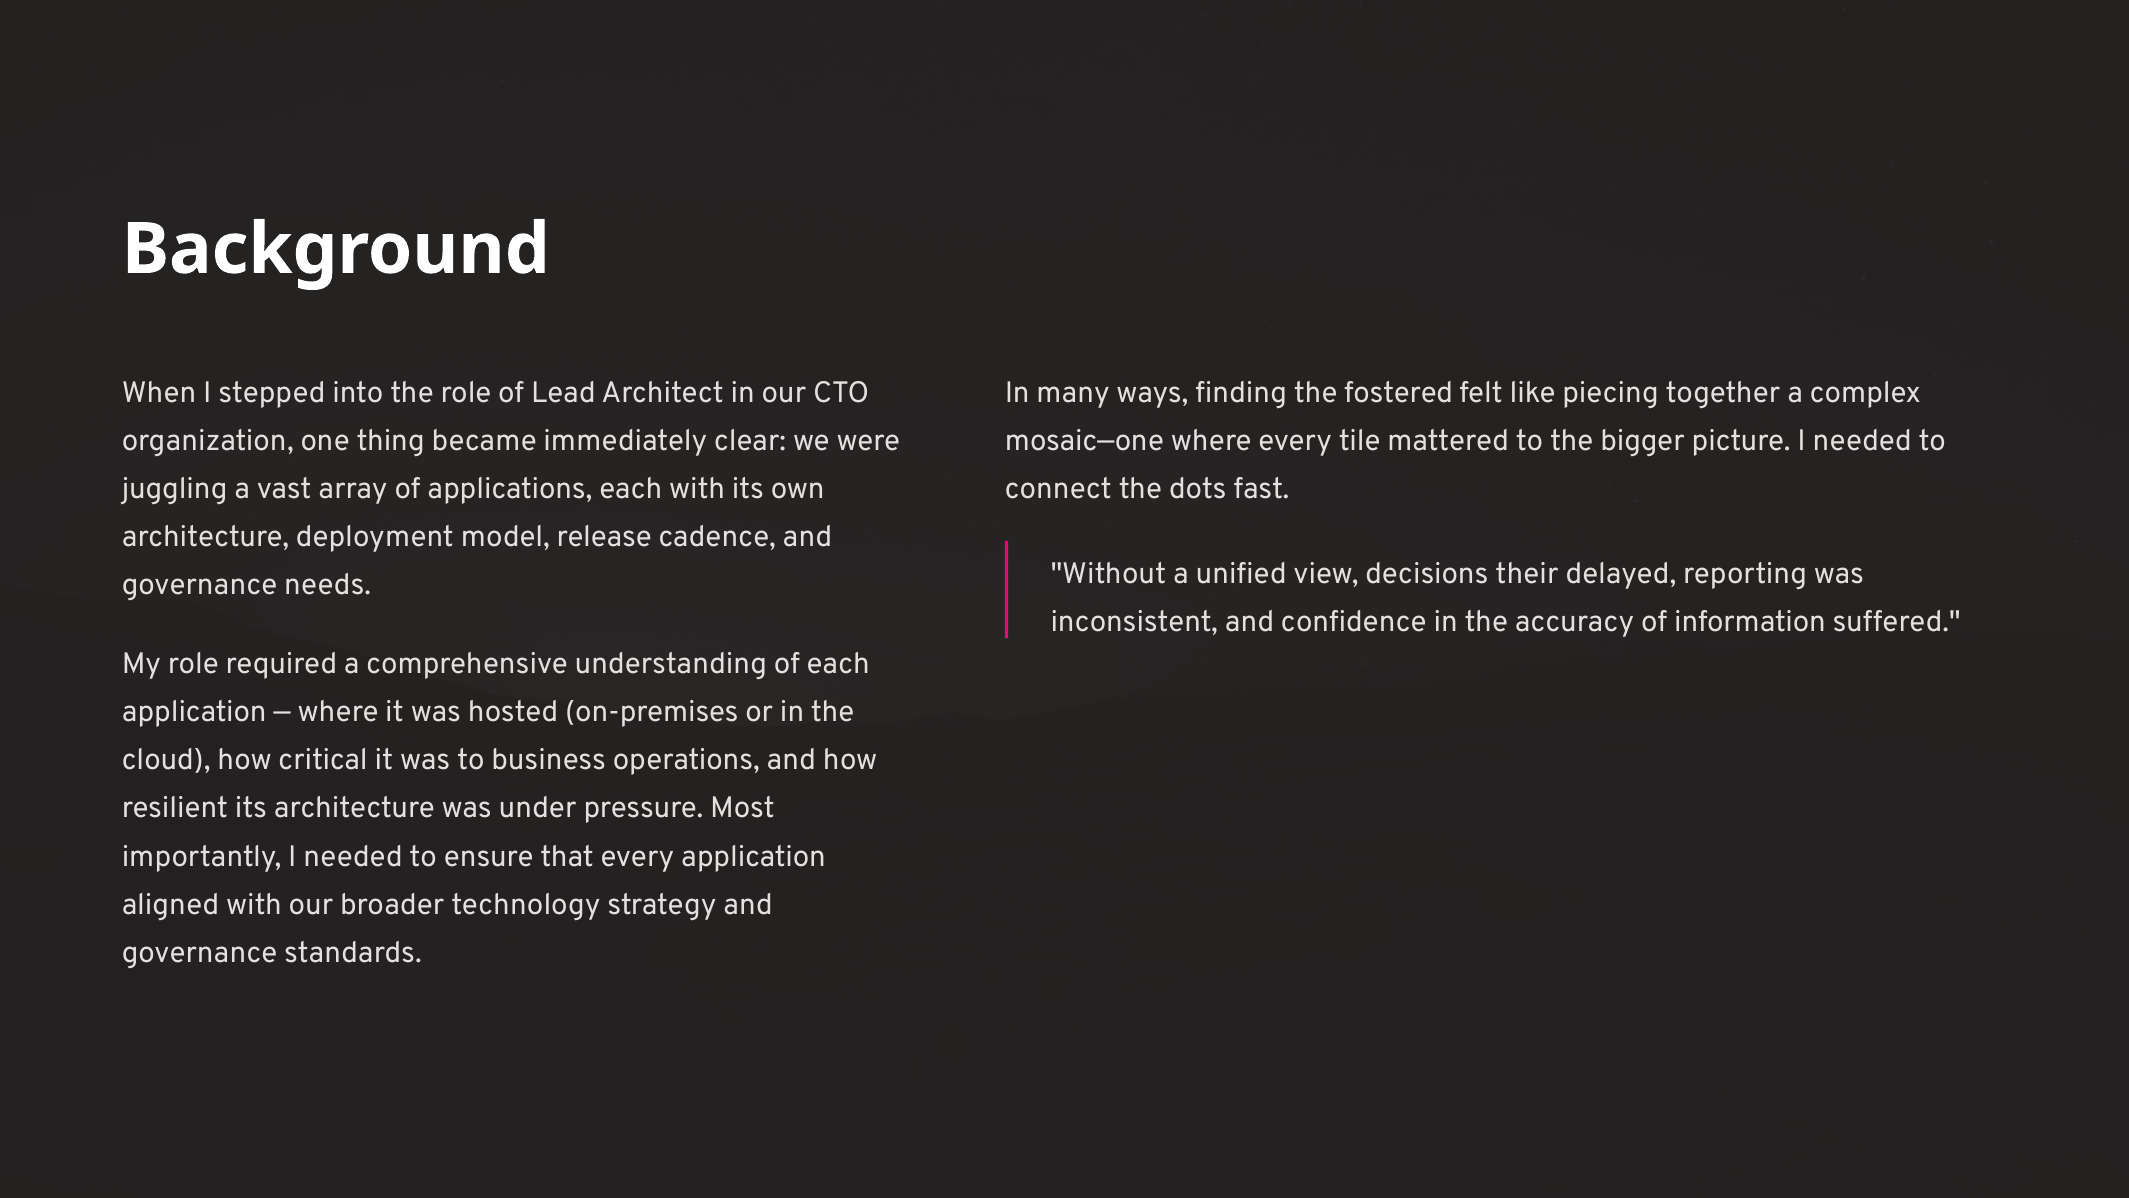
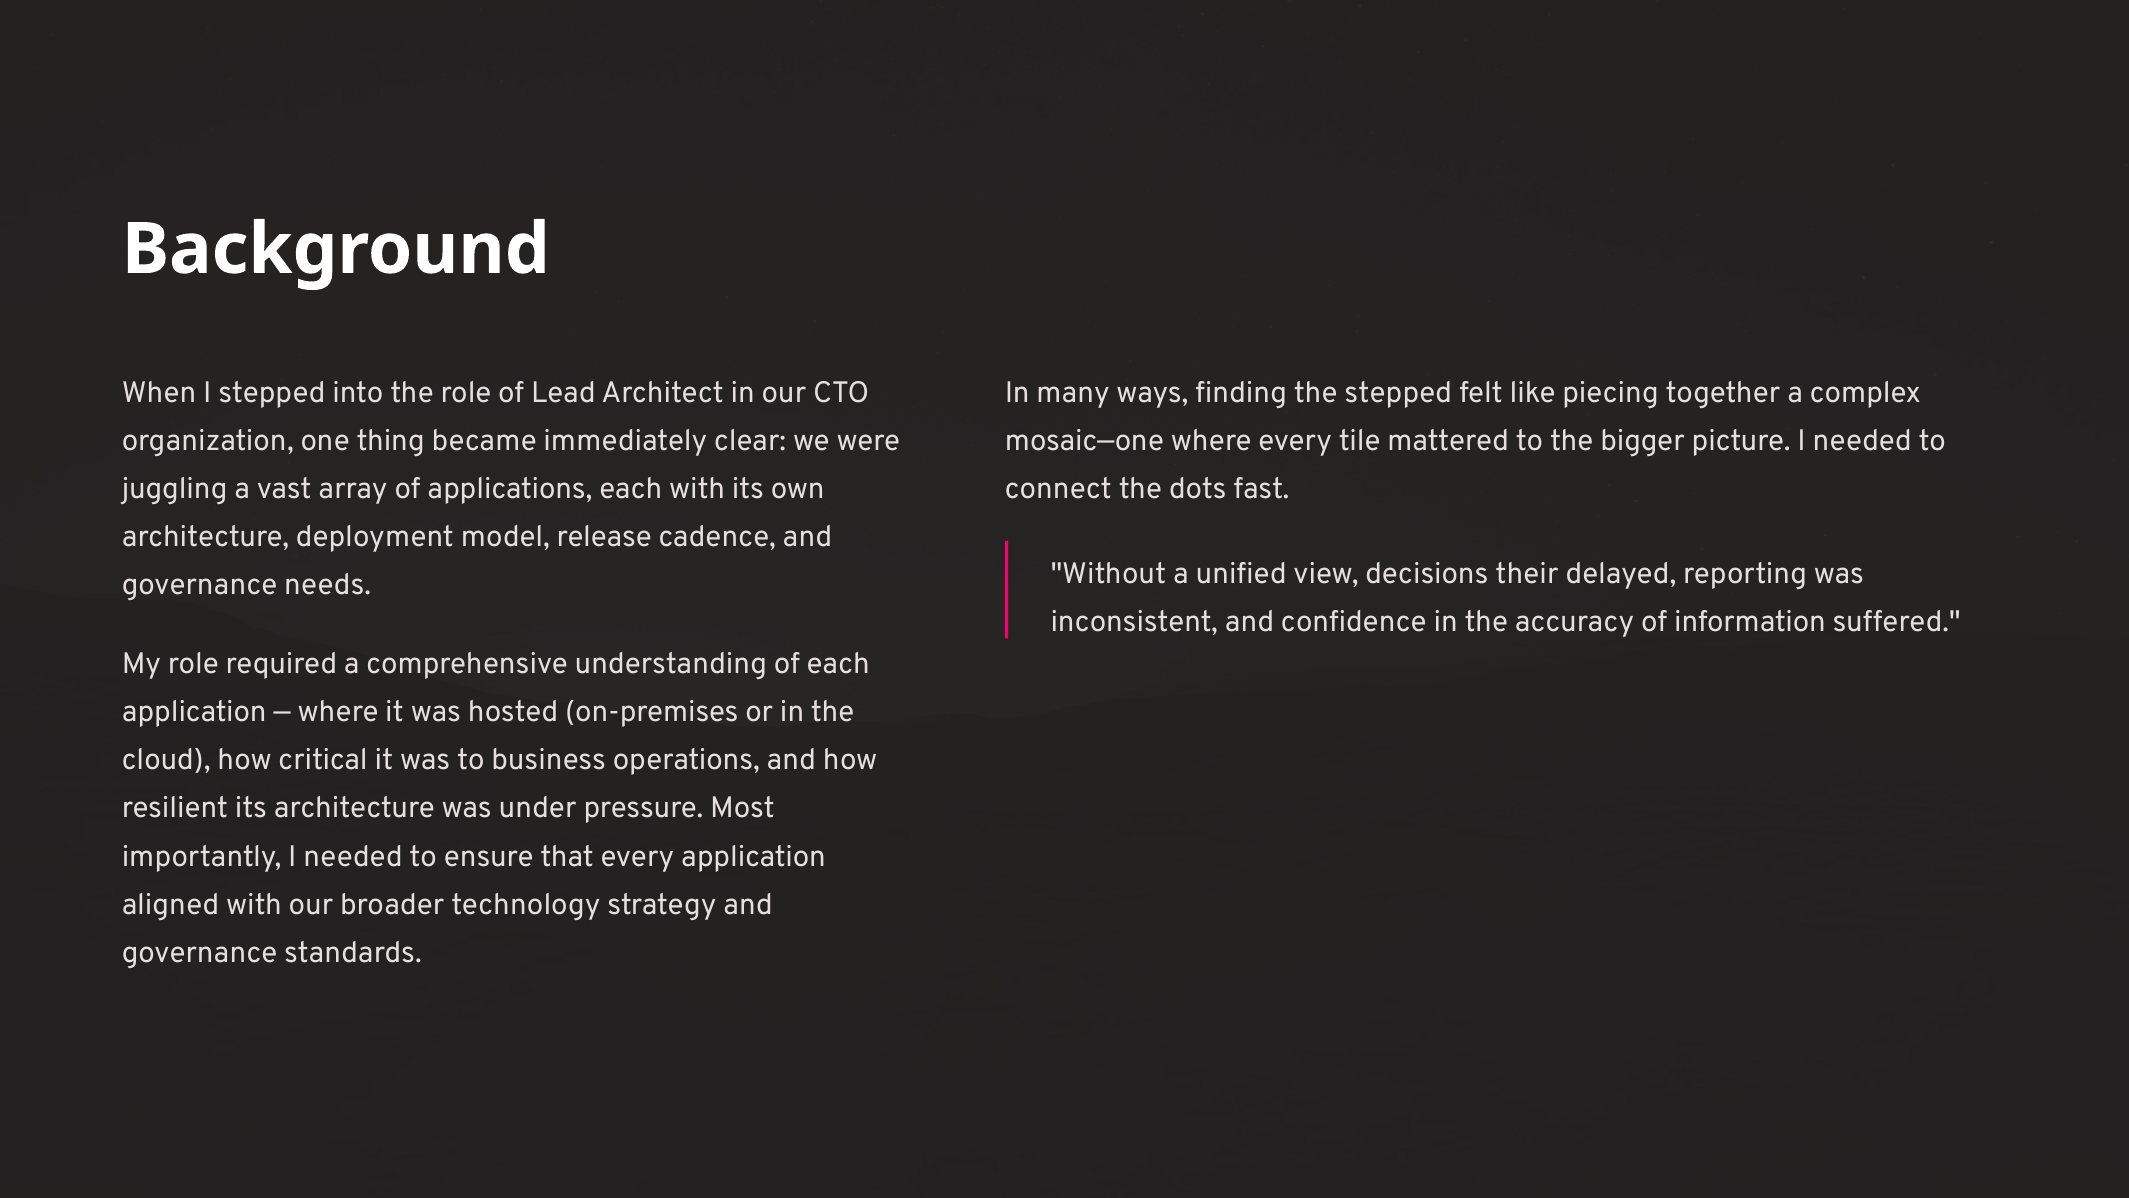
the fostered: fostered -> stepped (1398, 393)
